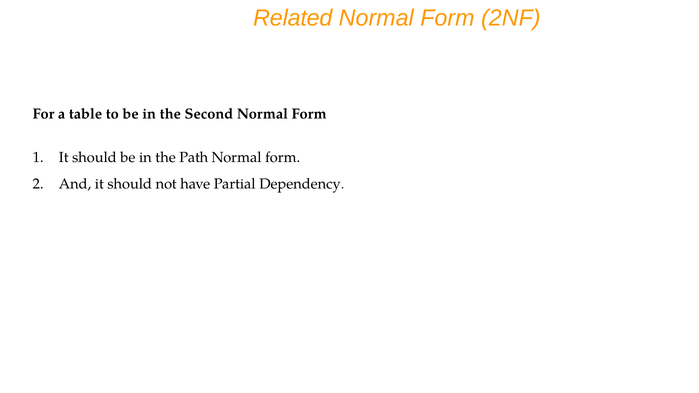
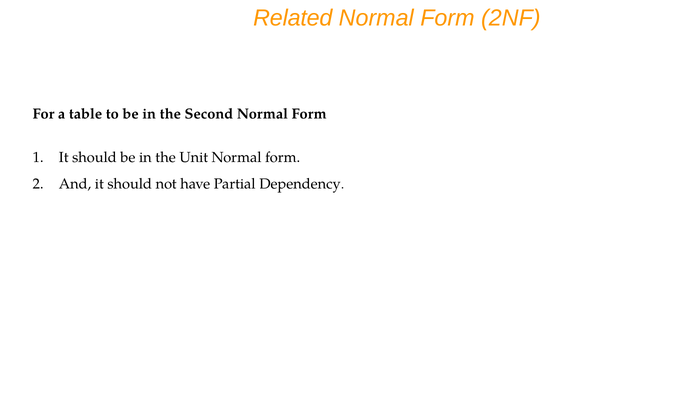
Path: Path -> Unit (194, 158)
